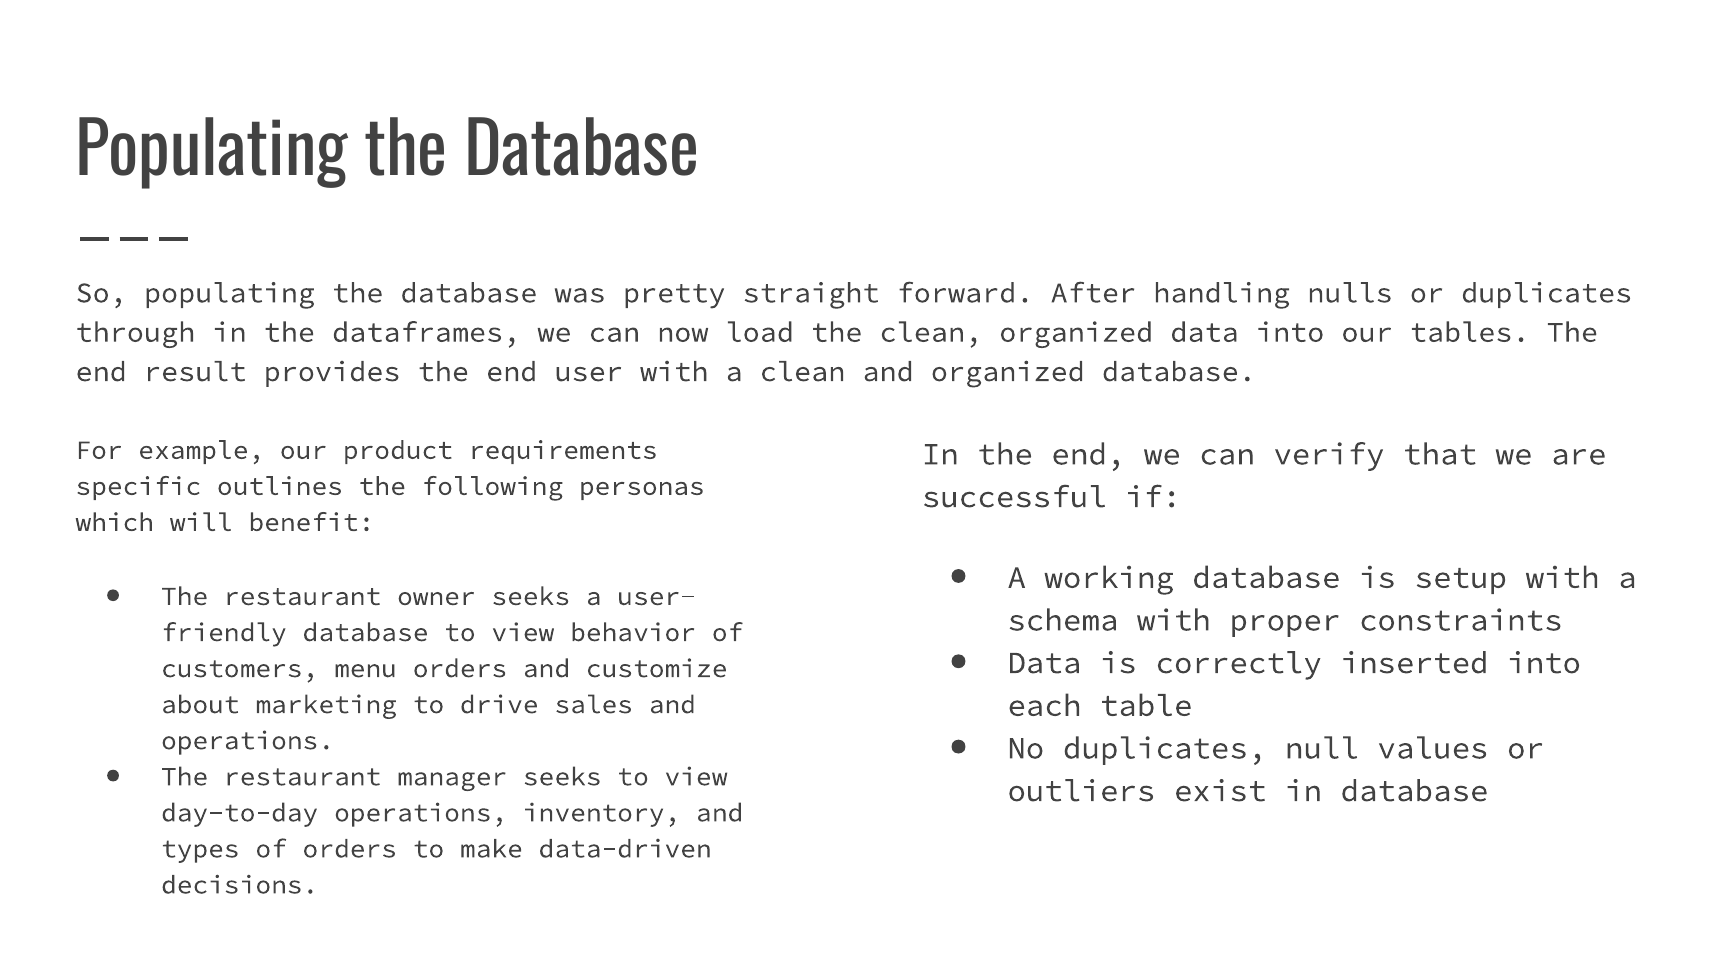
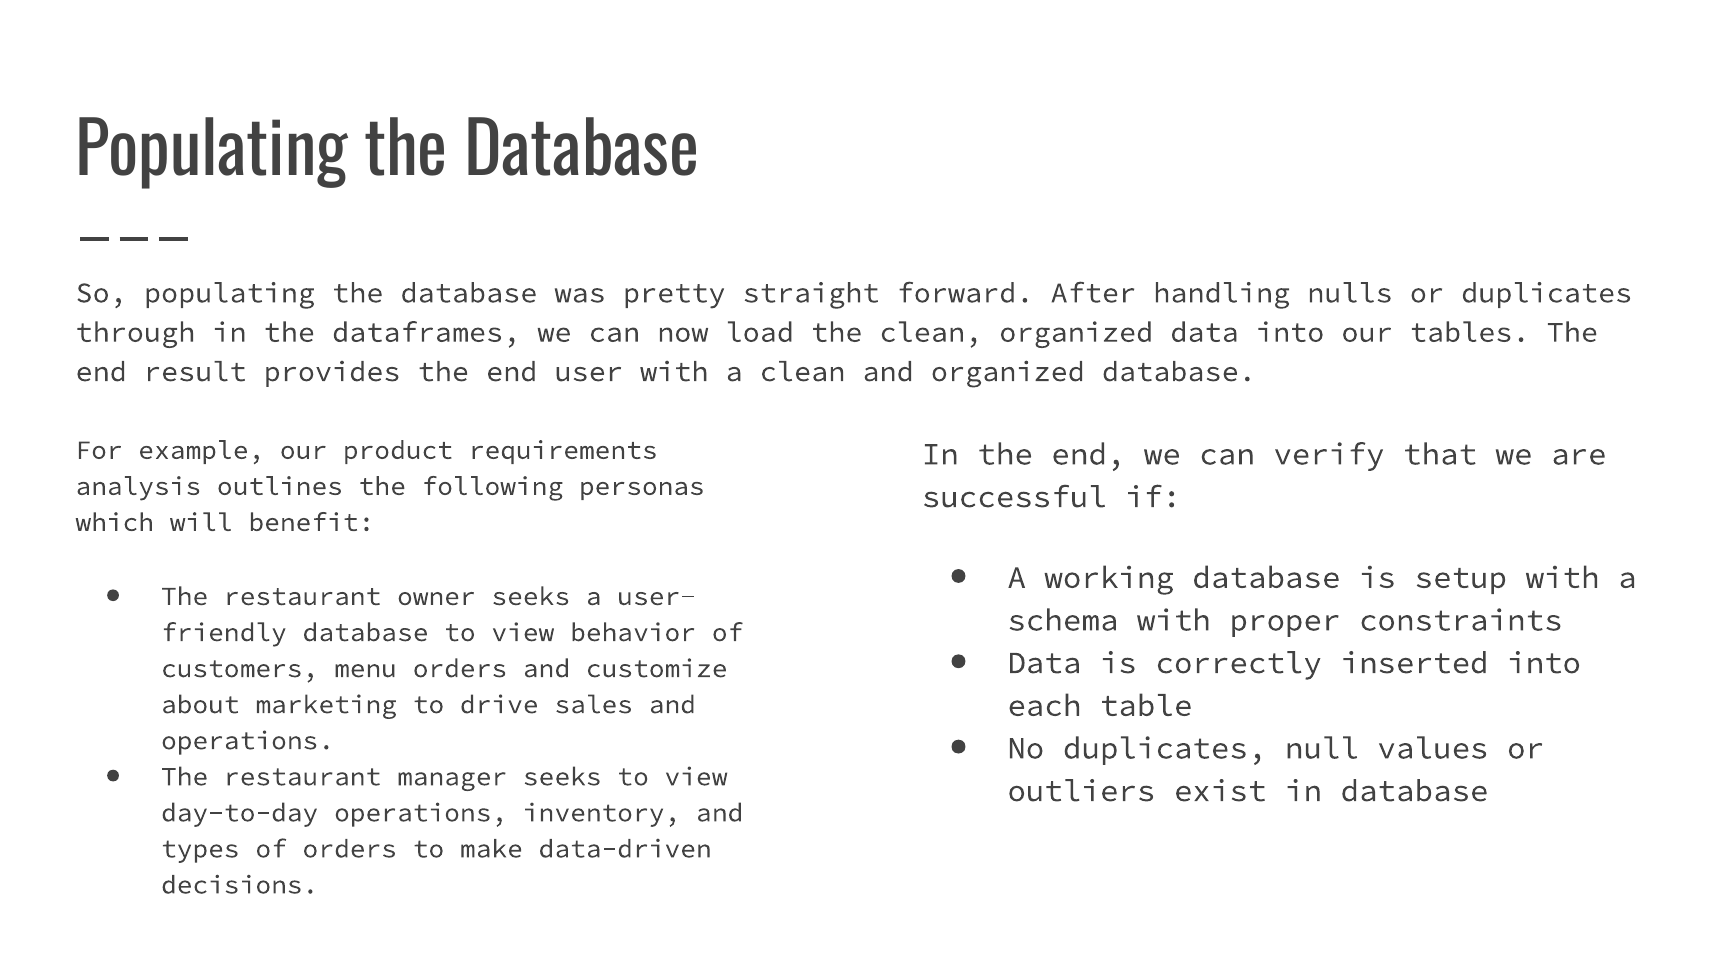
specific: specific -> analysis (138, 486)
